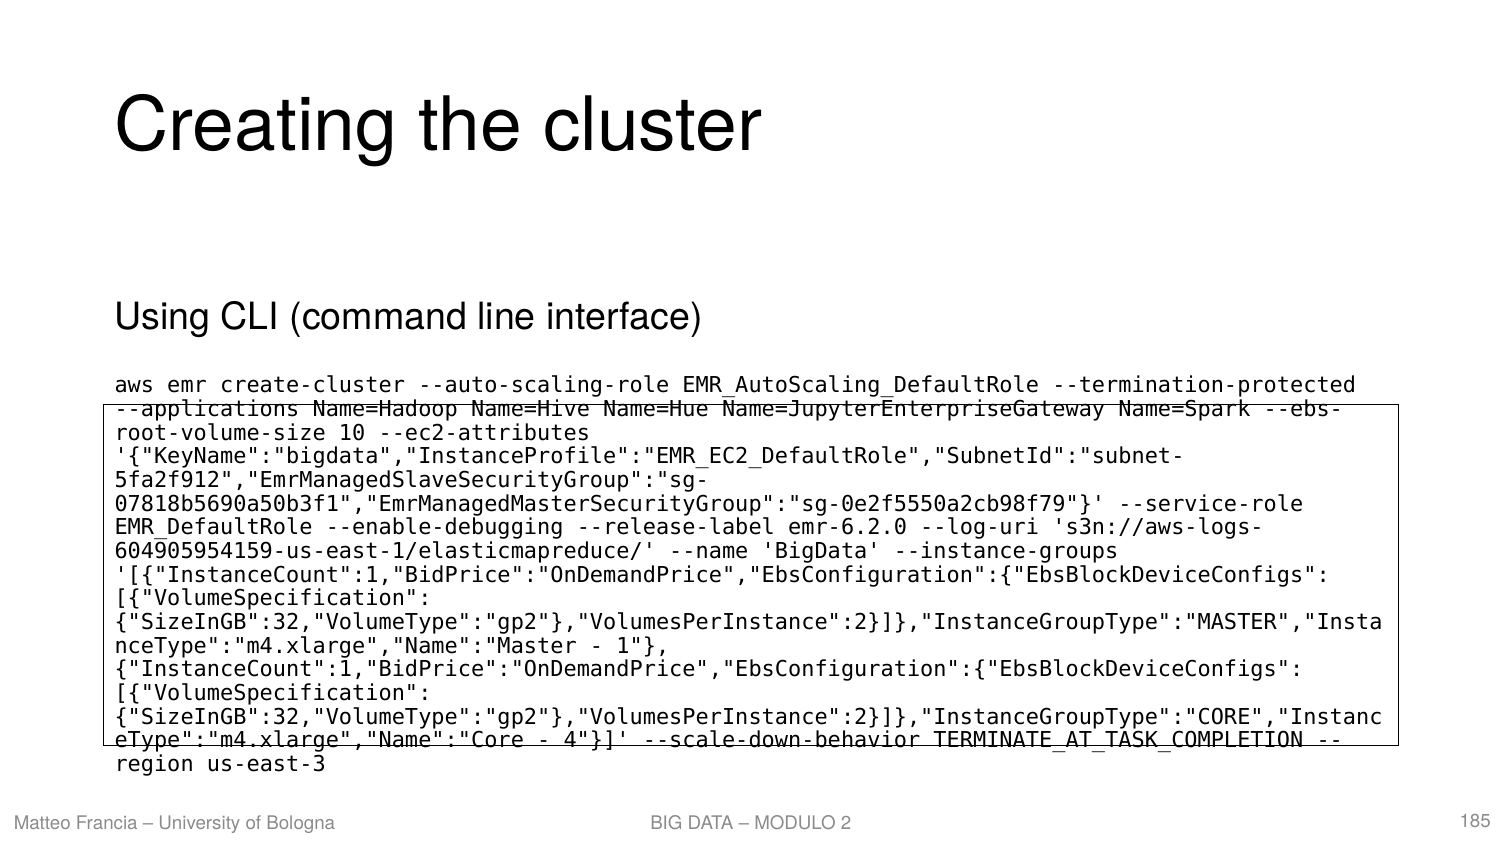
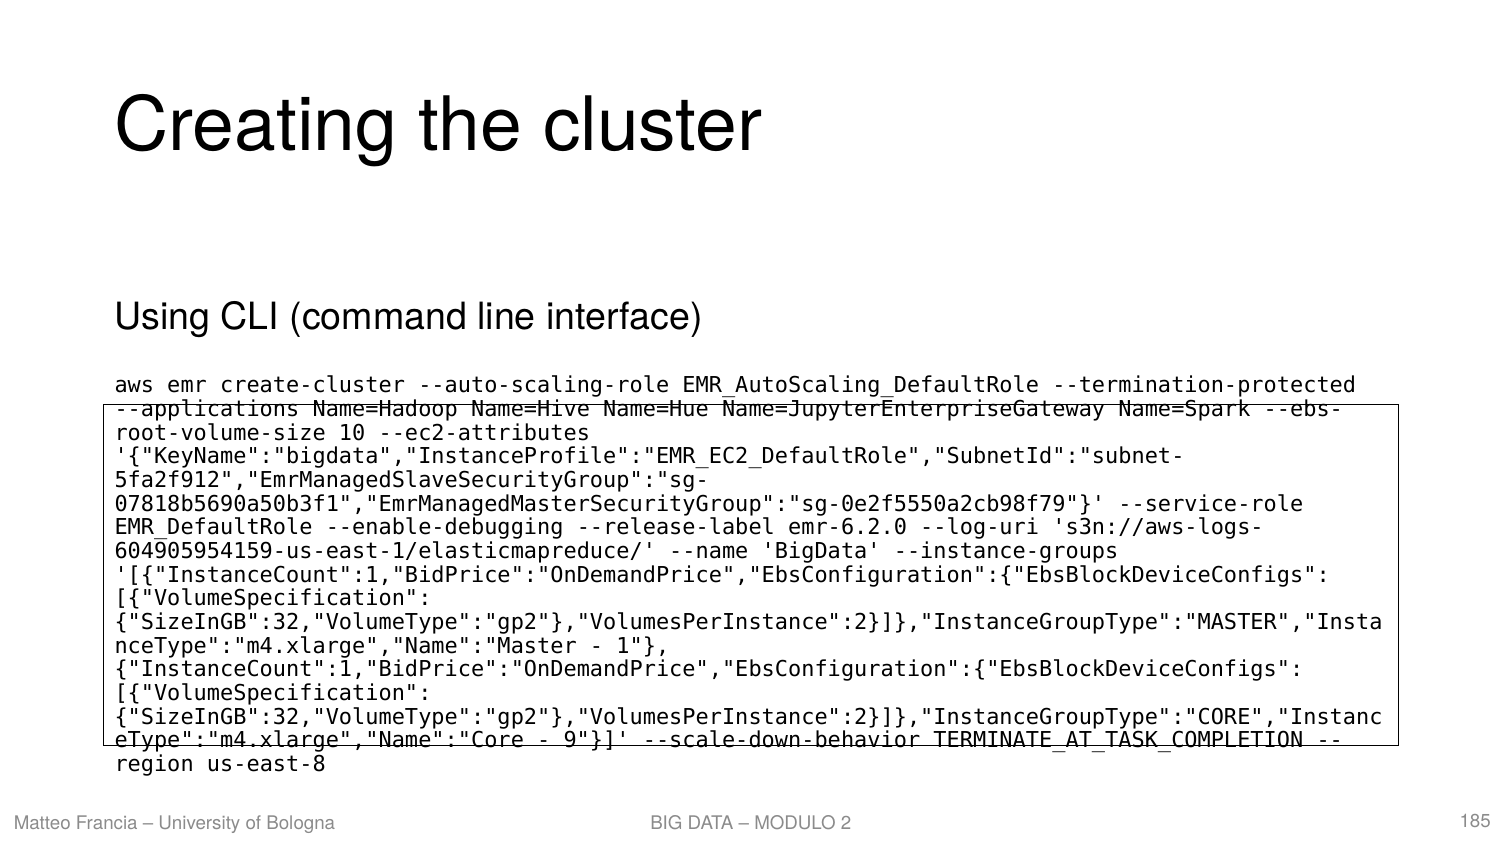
4: 4 -> 9 (597, 741)
us-east-3: us-east-3 -> us-east-8 (266, 764)
